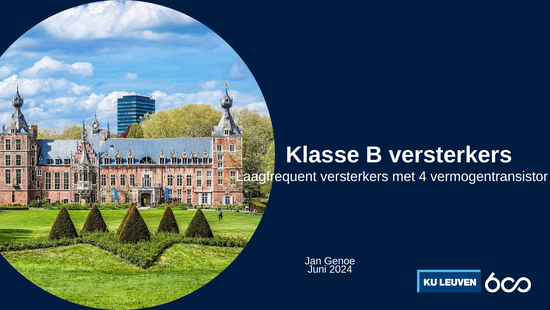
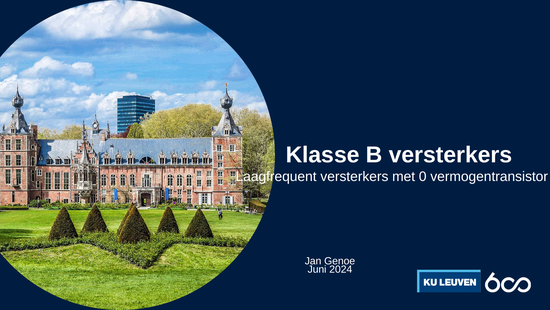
4: 4 -> 0 (423, 176)
